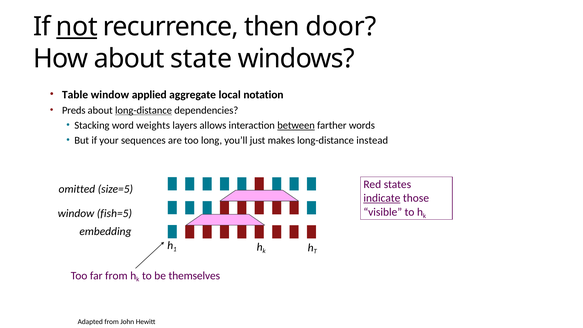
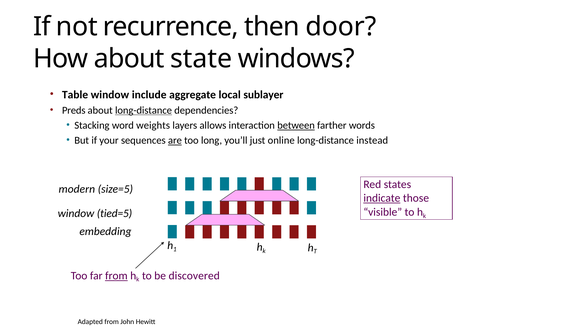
not underline: present -> none (77, 27)
applied: applied -> include (149, 95)
notation: notation -> sublayer (263, 95)
are underline: none -> present (175, 140)
makes: makes -> online (281, 140)
omitted: omitted -> modern (77, 189)
fish=5: fish=5 -> tied=5 (115, 213)
from underline: none -> present (116, 276)
themselves: themselves -> discovered (194, 276)
